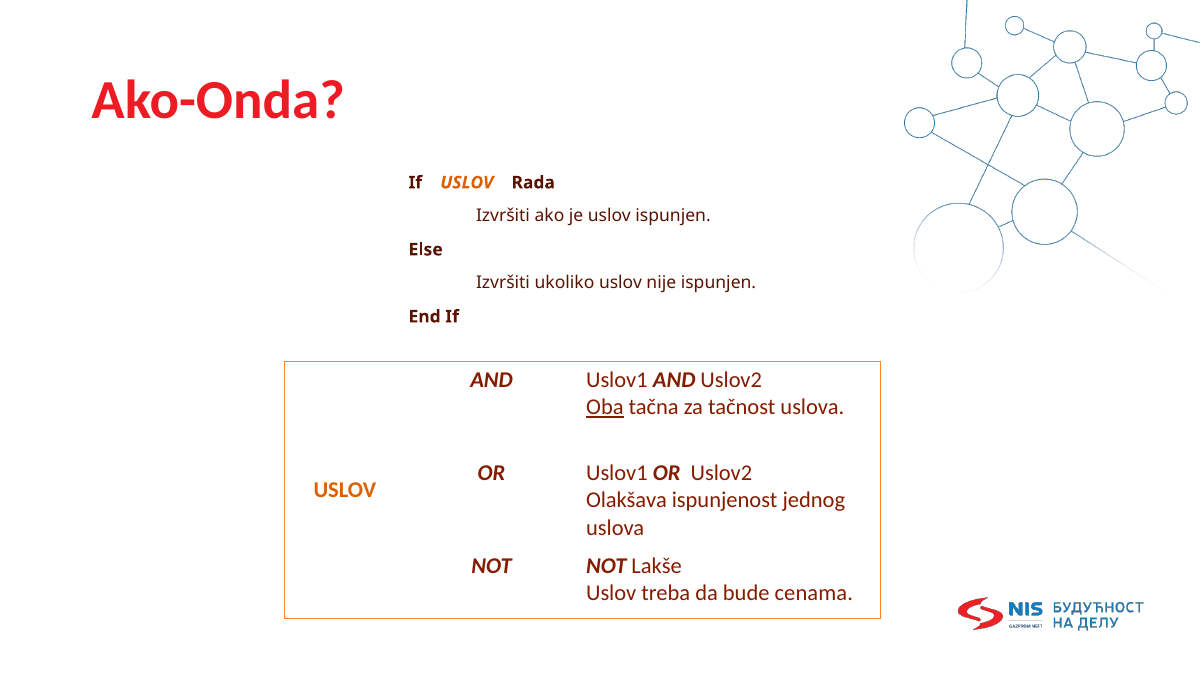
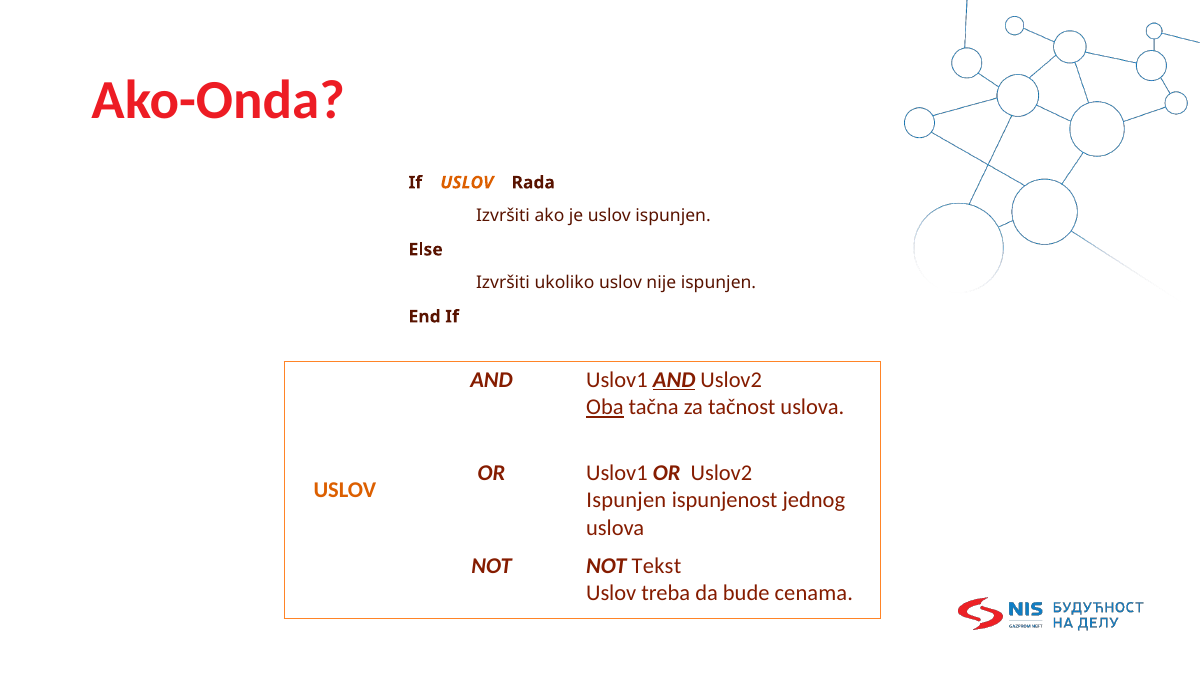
AND underline: none -> present (674, 380)
Olakšava: Olakšava -> Ispunjen (626, 500)
Lakše: Lakše -> Tekst (657, 566)
